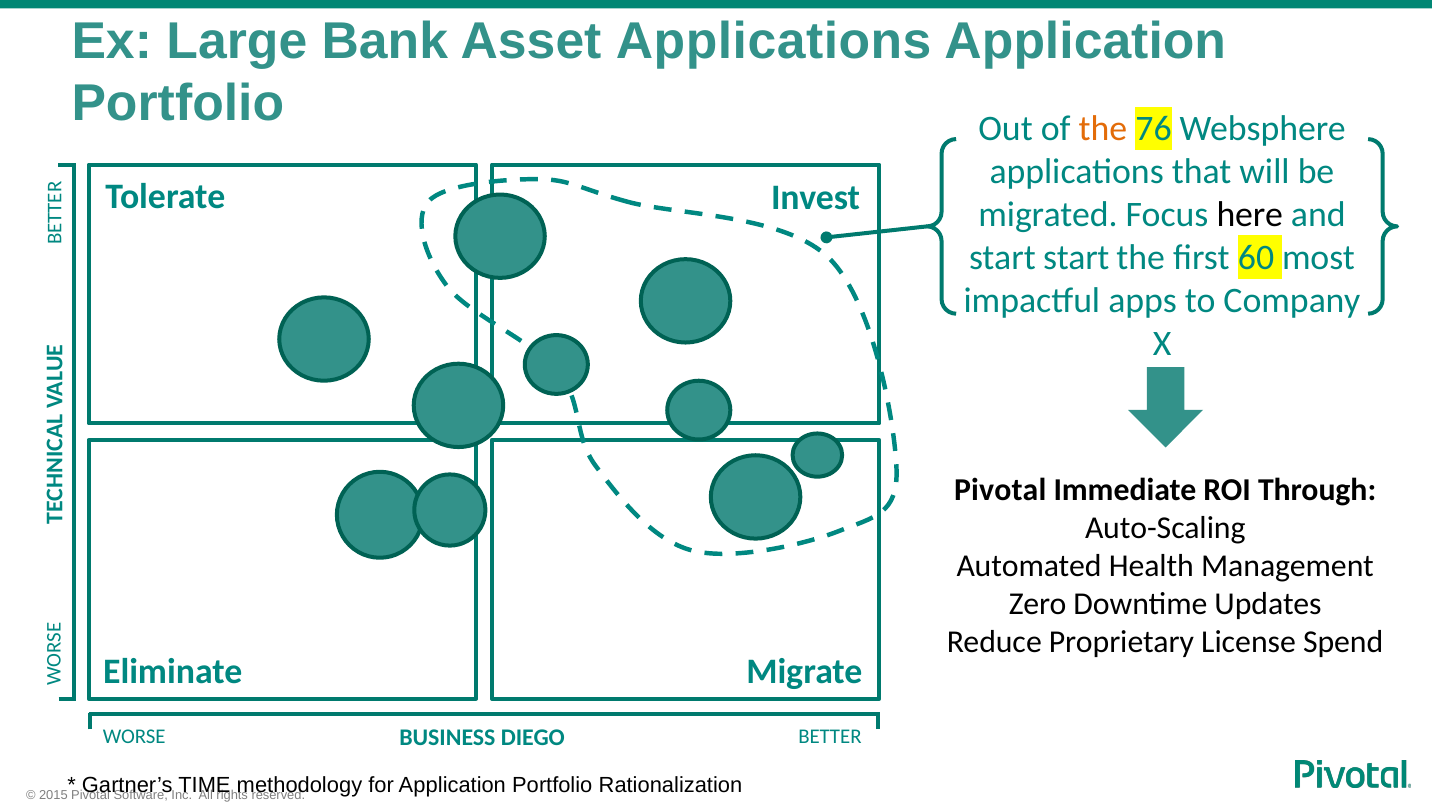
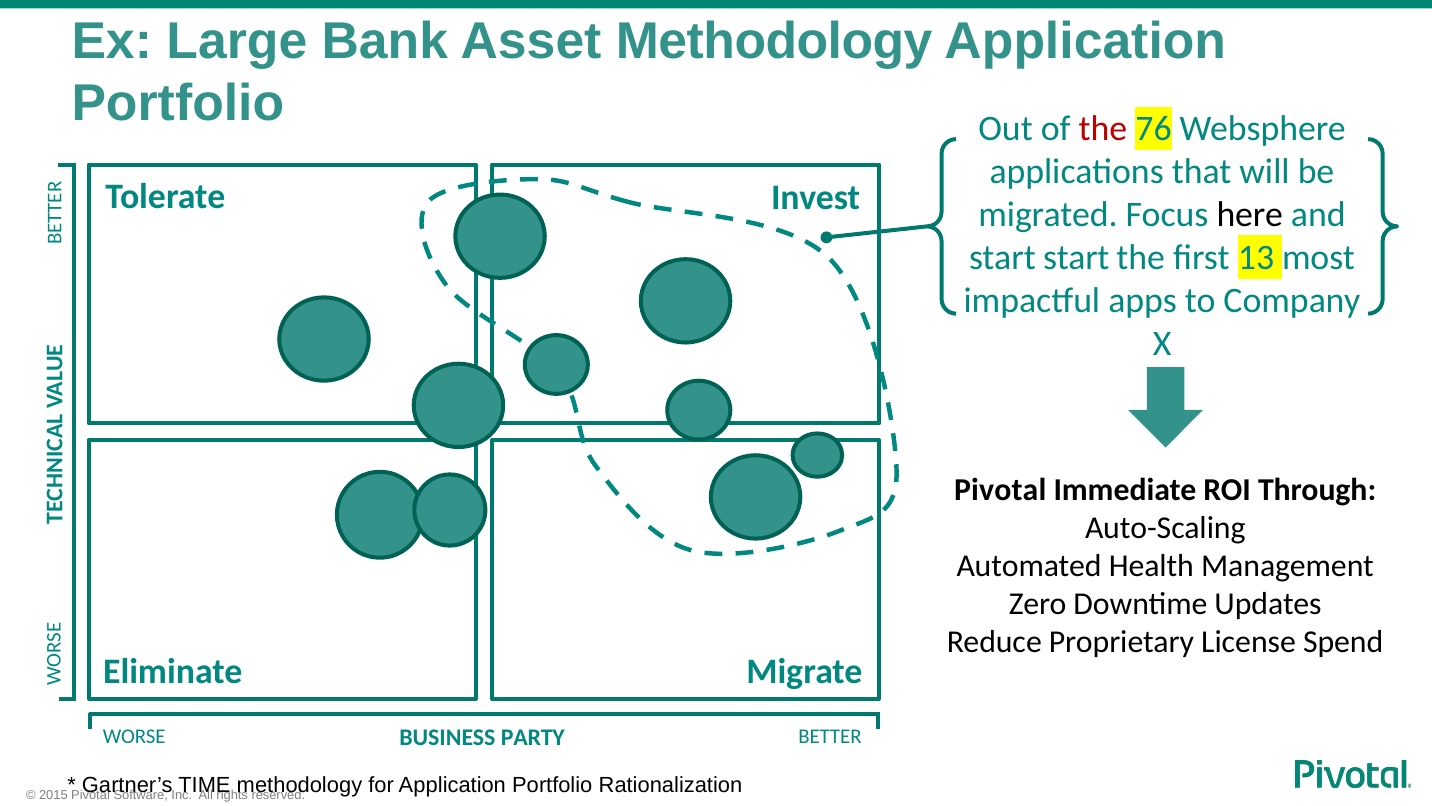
Asset Applications: Applications -> Methodology (774, 42)
the colour: orange -> red (1103, 129)
60: 60 -> 13 (1256, 258)
DIEGO: DIEGO -> PARTY (533, 737)
